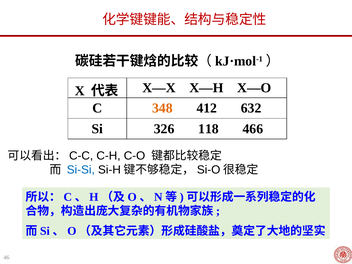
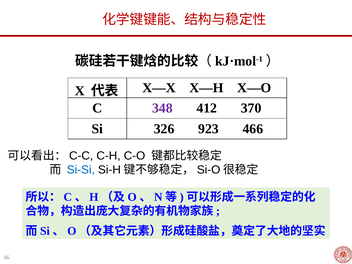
348 colour: orange -> purple (162, 108)
632: 632 -> 370 (251, 108)
118: 118 -> 923 (208, 129)
